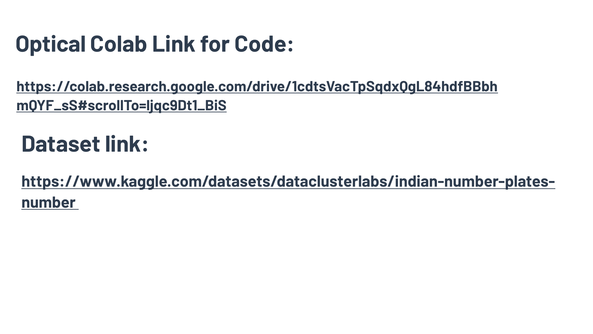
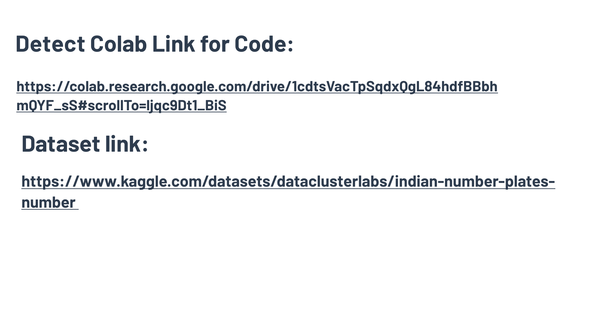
Optical: Optical -> Detect (51, 44)
